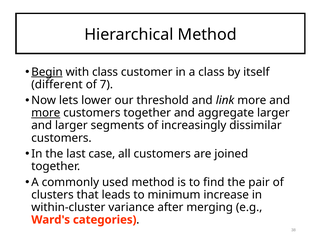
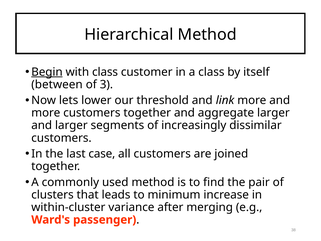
different: different -> between (57, 84)
7: 7 -> 3 (106, 84)
more underline: present -> none (46, 113)
categories: categories -> passenger (105, 220)
